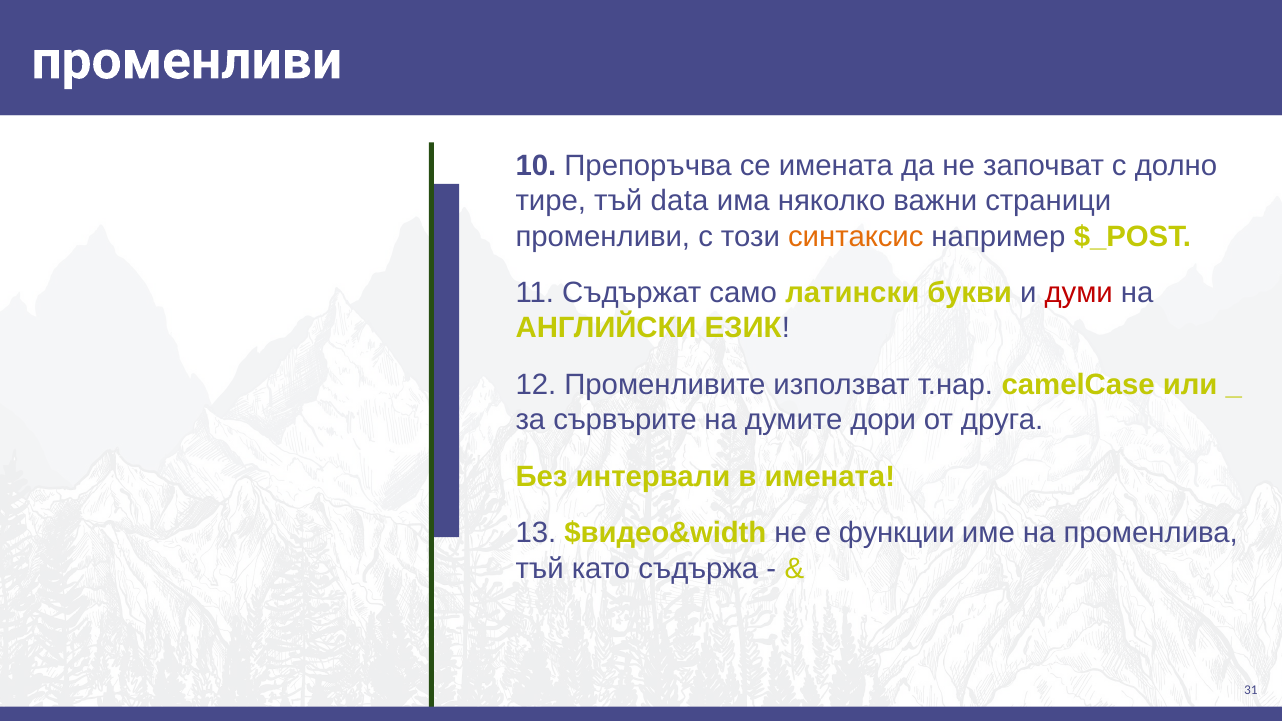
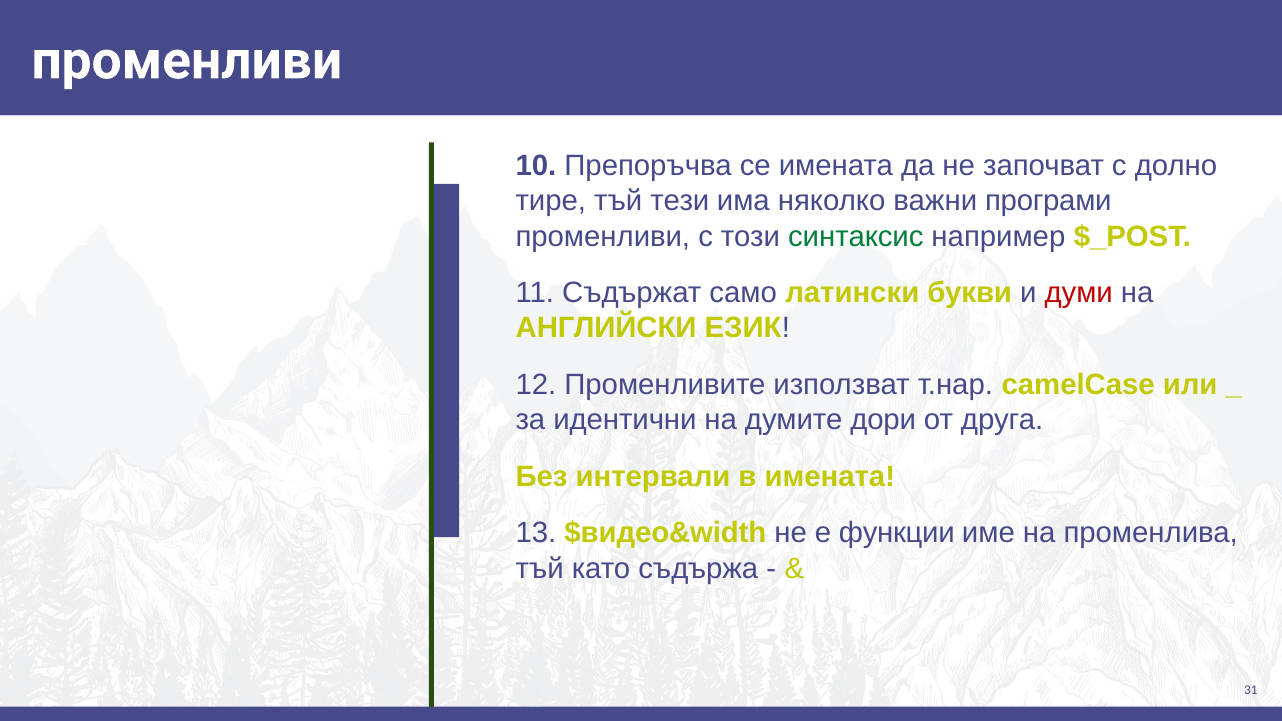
data: data -> тези (680, 201)
страници: страници -> програми (1048, 201)
синтаксис colour: orange -> green (856, 236)
сървърите: сървърите -> идентични (625, 420)
